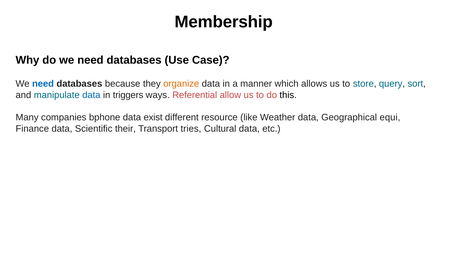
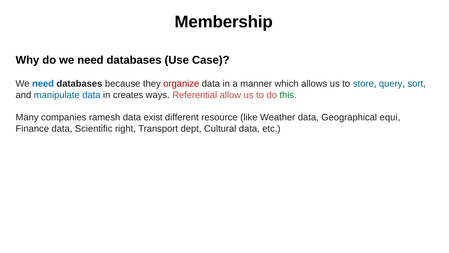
organize colour: orange -> red (181, 84)
triggers: triggers -> creates (128, 95)
this colour: black -> green (288, 95)
bphone: bphone -> ramesh (105, 117)
their: their -> right (125, 128)
tries: tries -> dept (191, 128)
